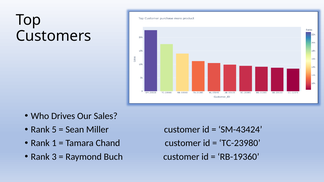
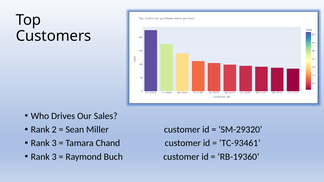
5: 5 -> 2 (54, 130)
SM-43424: SM-43424 -> SM-29320 (240, 130)
1: 1 -> 3 (54, 143)
TC-23980: TC-23980 -> TC-93461 (240, 143)
